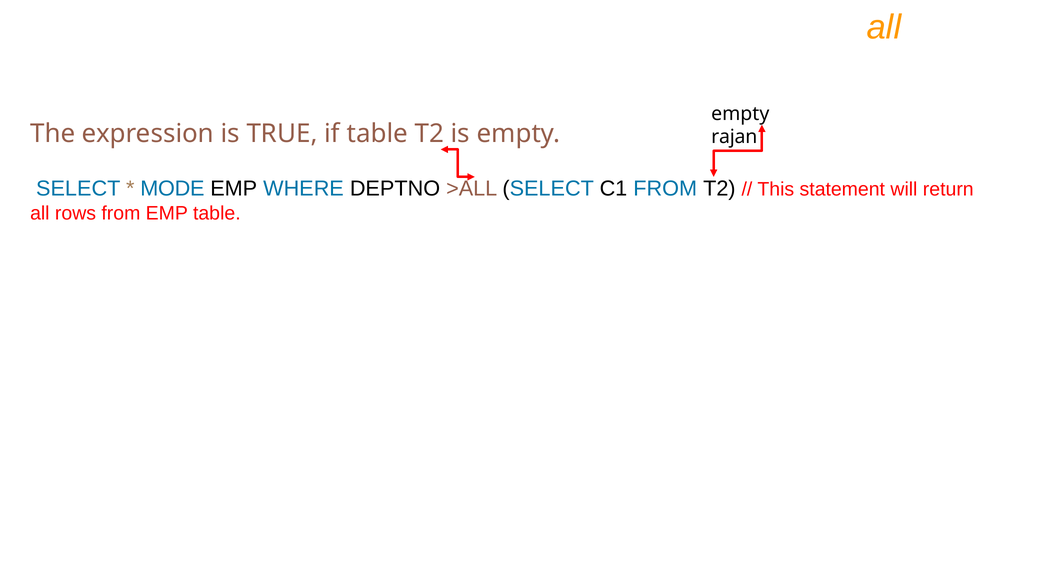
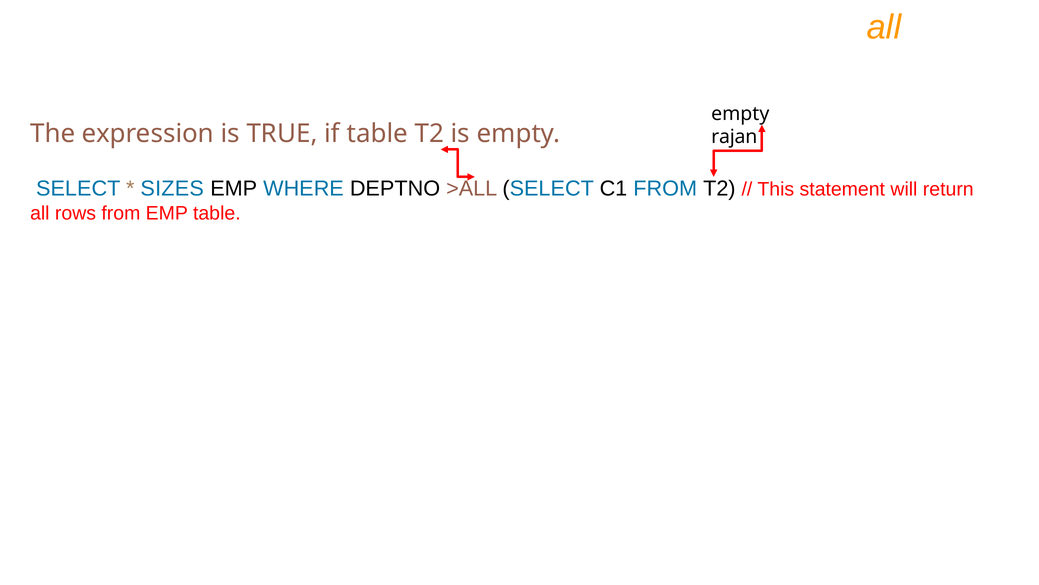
MODE: MODE -> SIZES (172, 188)
